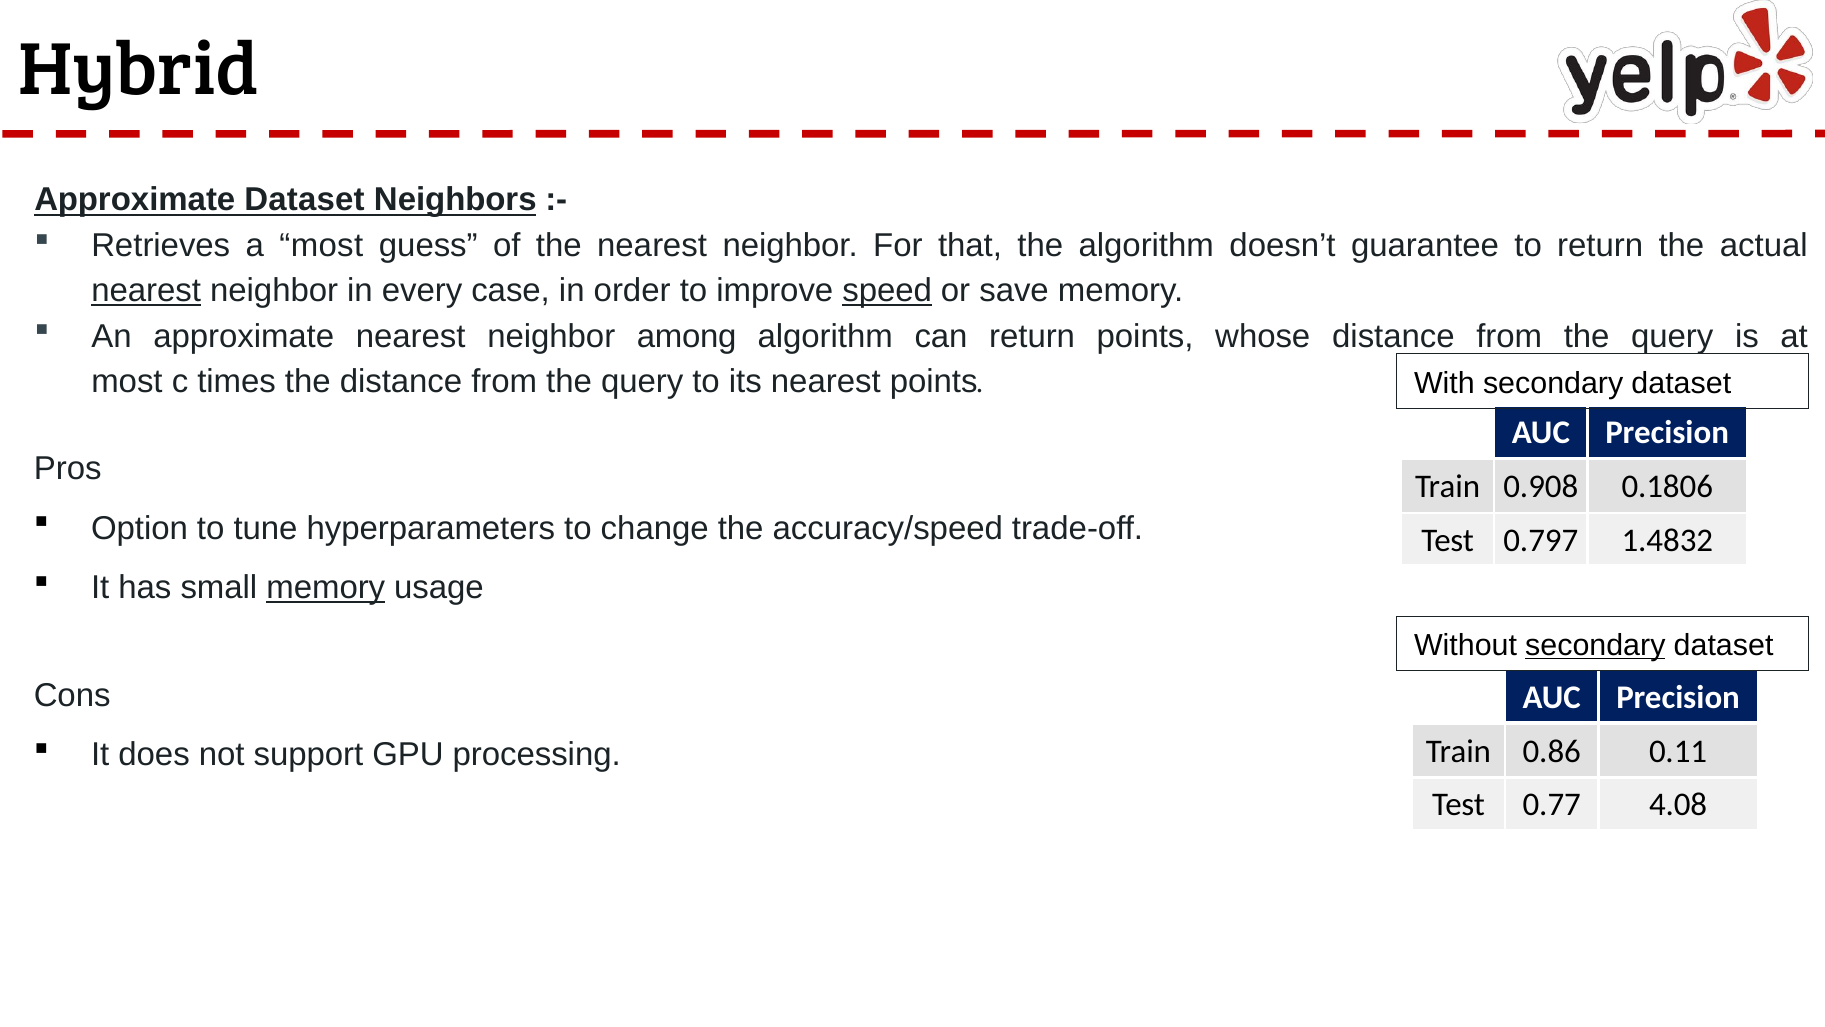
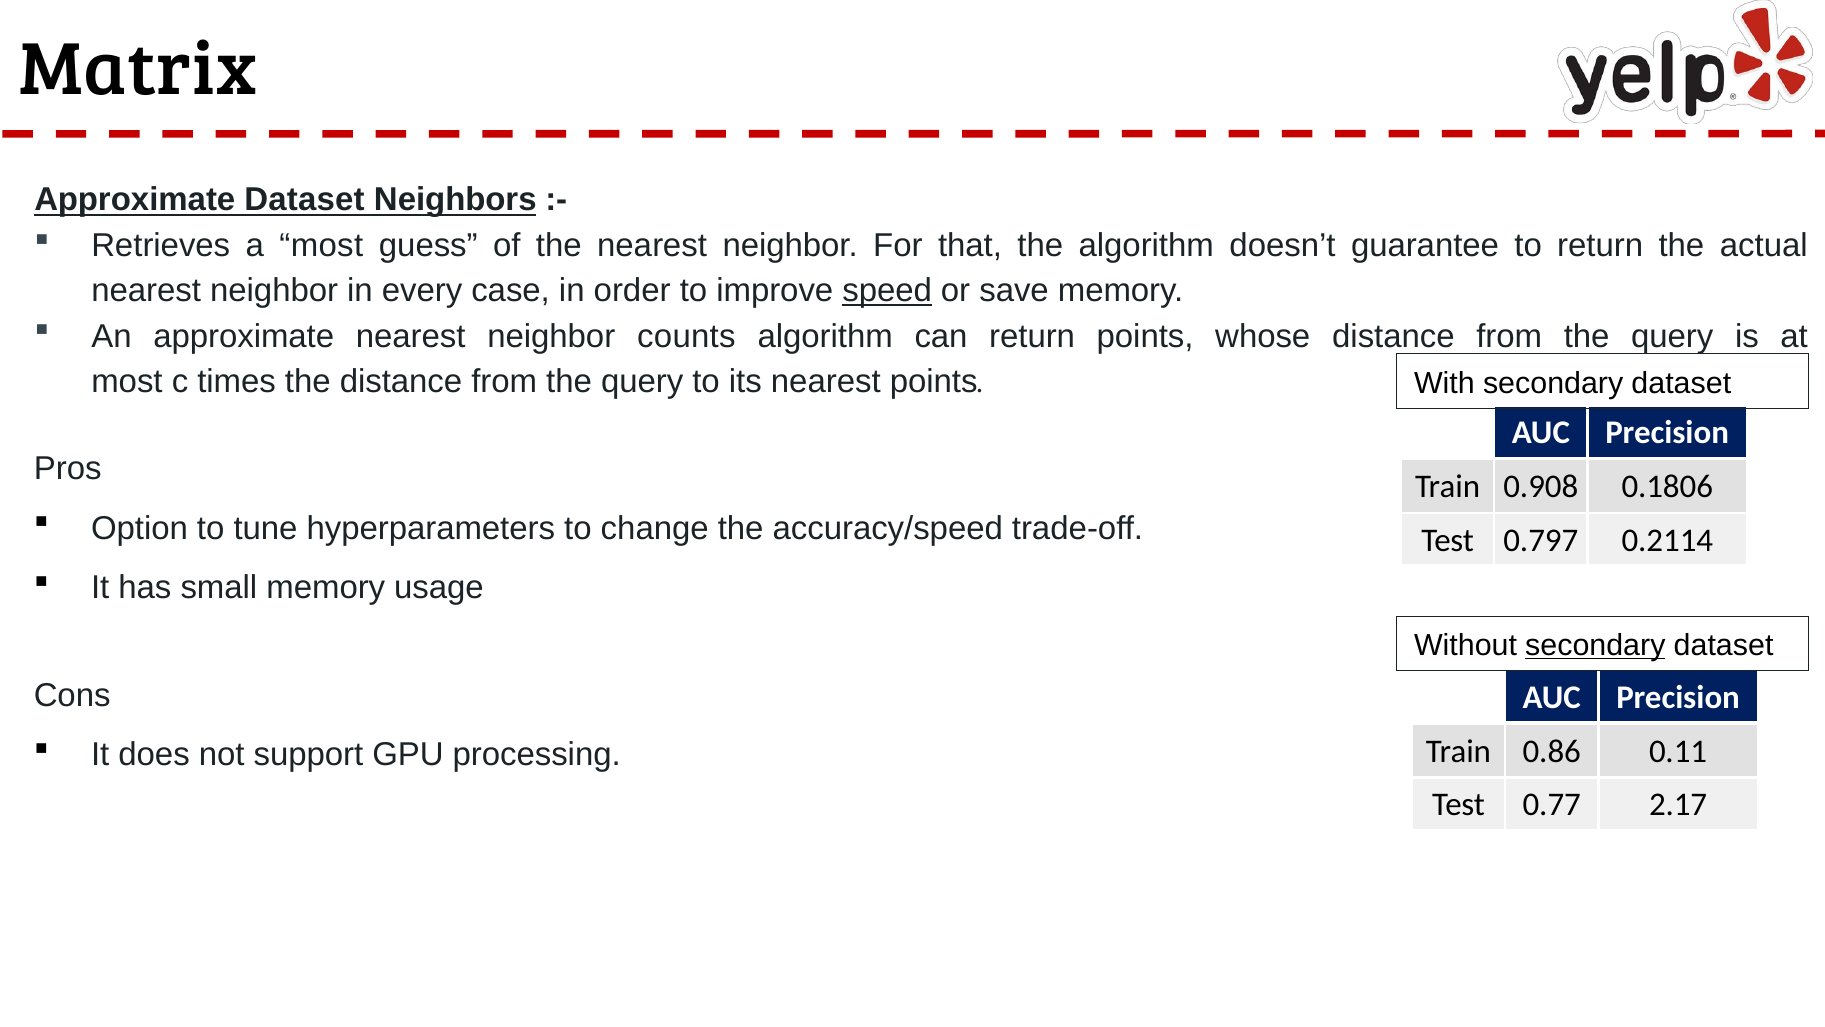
Hybrid: Hybrid -> Matrix (138, 69)
nearest underline: present -> none (146, 291)
among: among -> counts (686, 336)
1.4832: 1.4832 -> 0.2114 (1667, 540)
memory underline: present -> none (326, 587)
4.08: 4.08 -> 2.17 (1678, 805)
